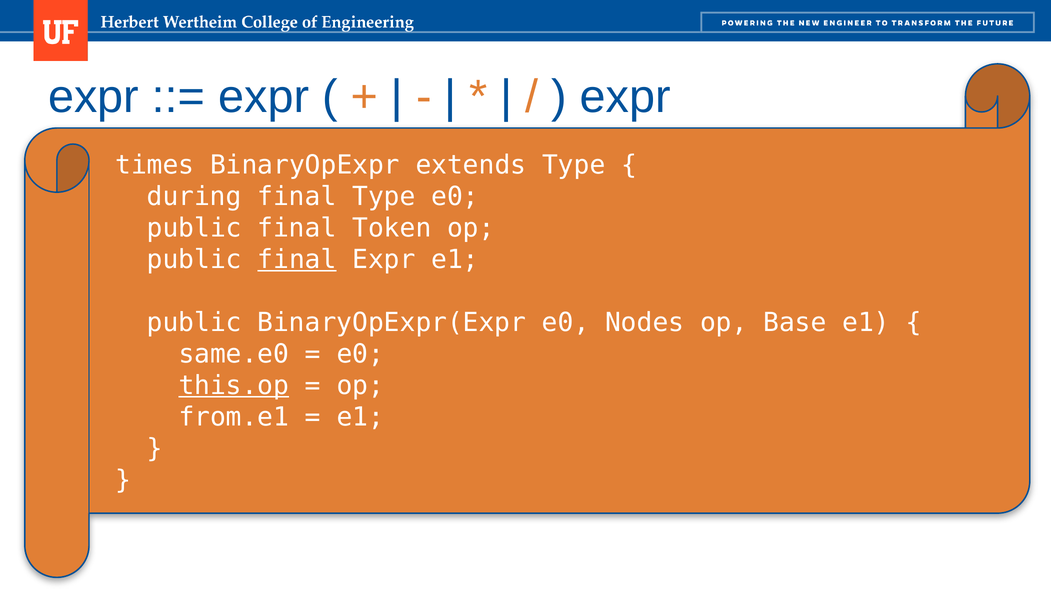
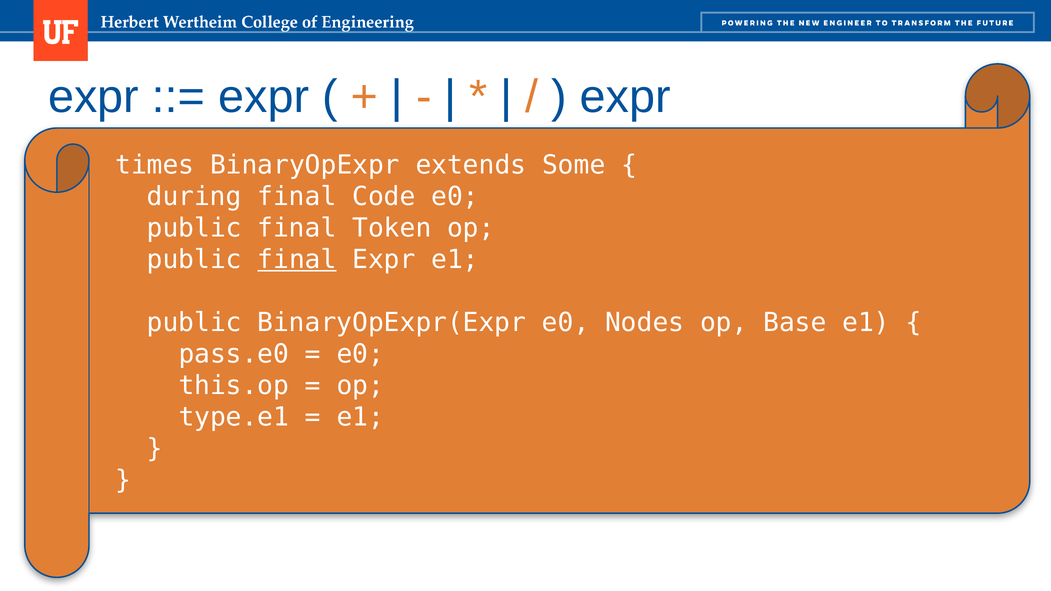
extends Type: Type -> Some (574, 165)
final Type: Type -> Code (384, 196)
same.e0: same.e0 -> pass.e0 (234, 354)
this.op underline: present -> none (234, 386)
from.e1: from.e1 -> type.e1 (234, 417)
